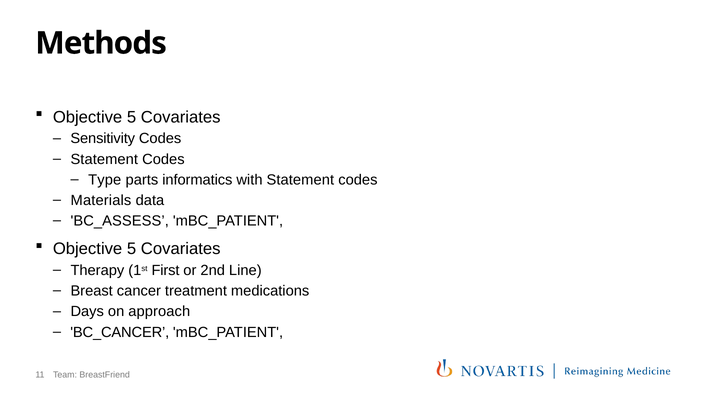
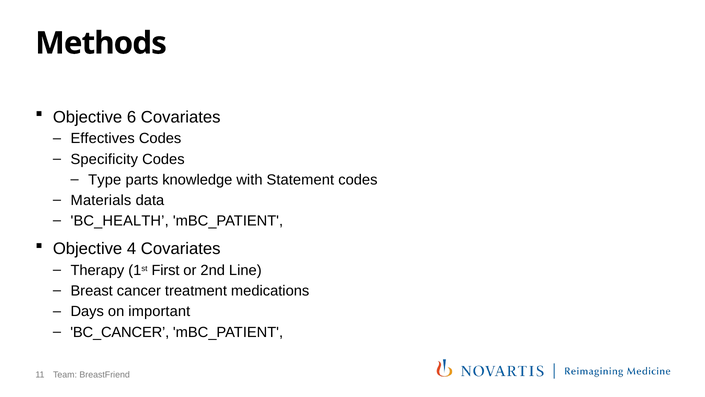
5: 5 -> 6 (132, 117)
Sensitivity: Sensitivity -> Effectives (103, 138)
Statement: Statement -> Specificity (104, 159)
informatics: informatics -> knowledge (197, 180)
BC_ASSESS: BC_ASSESS -> BC_HEALTH (120, 221)
5: 5 -> 4 (132, 249)
approach: approach -> important (159, 311)
